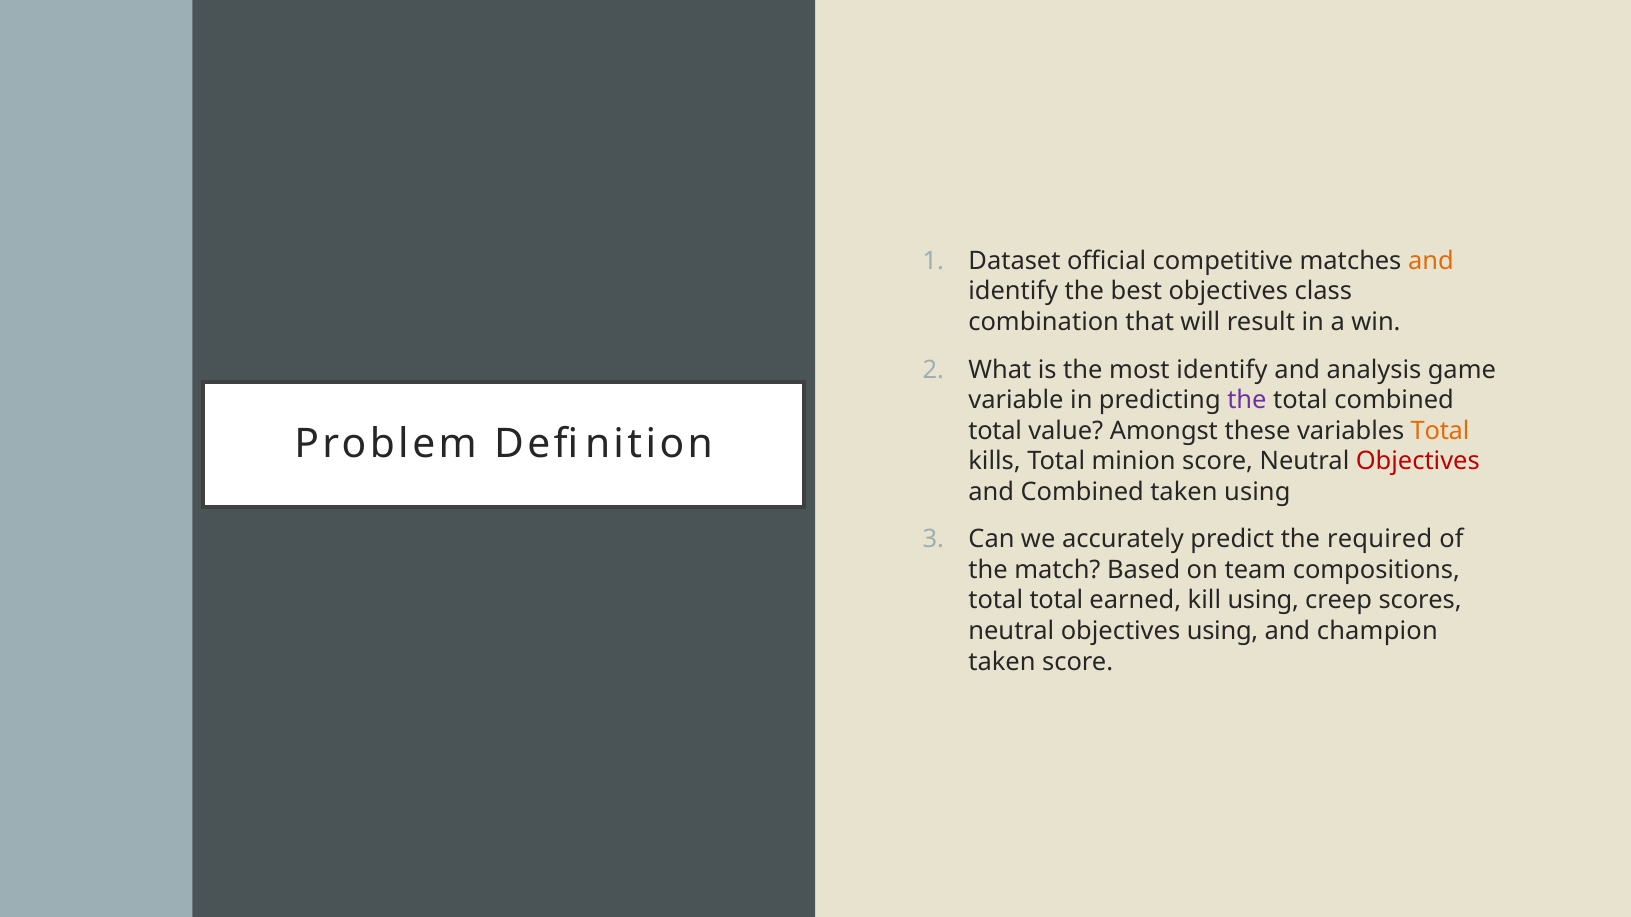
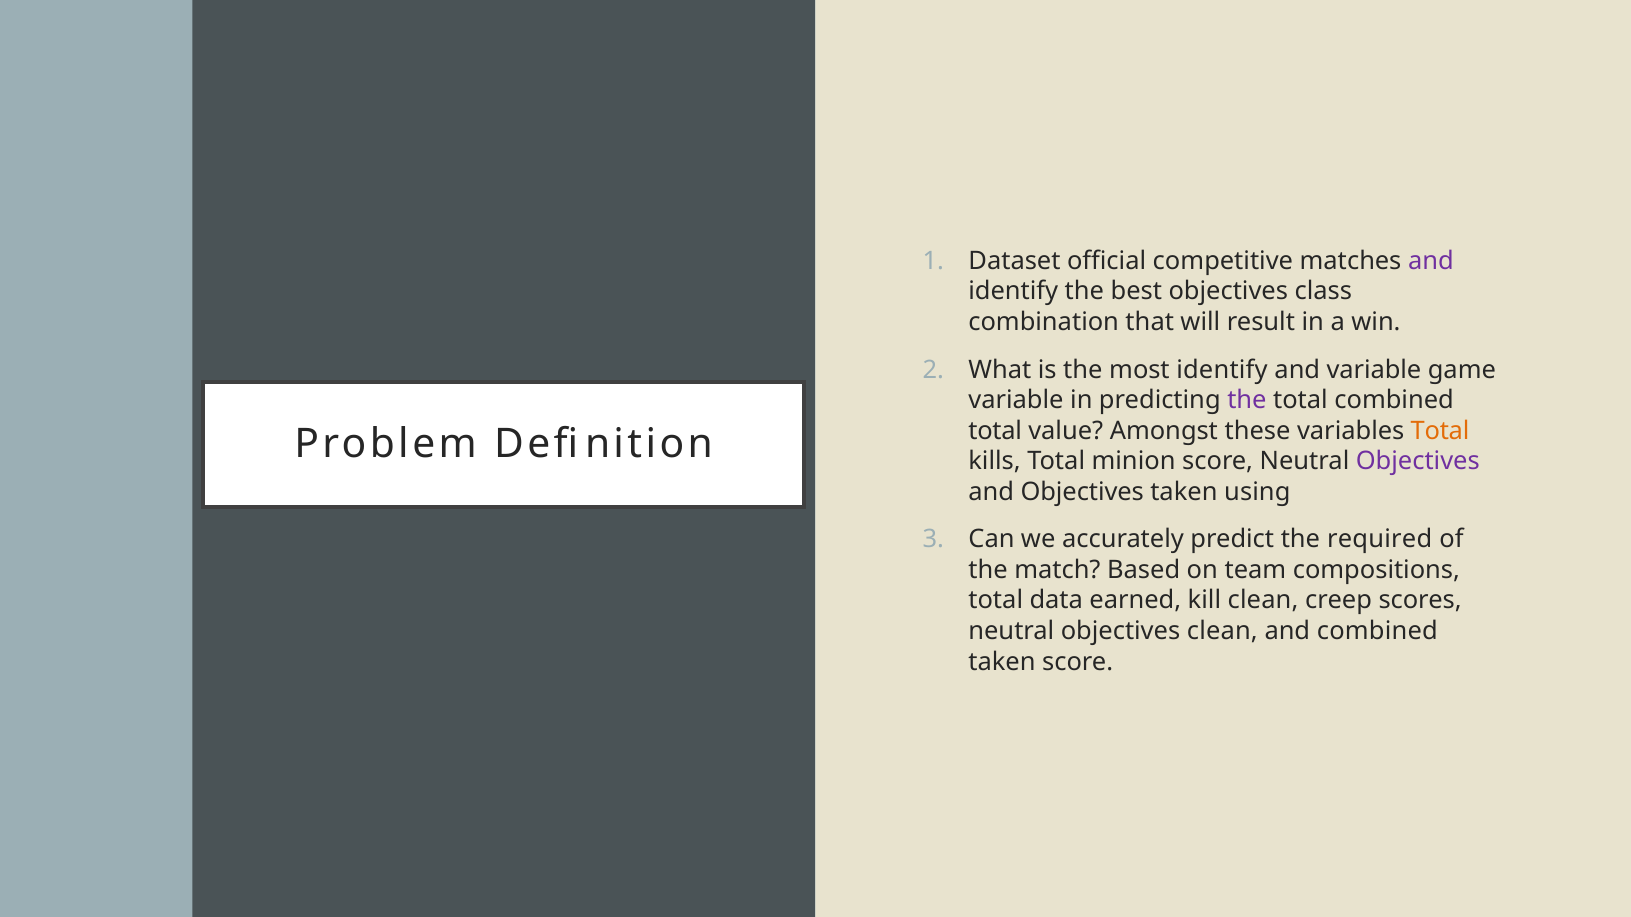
and colour: orange -> purple (1431, 261)
and analysis: analysis -> variable (1374, 370)
Objectives colour: red -> purple (1418, 462)
and Combined: Combined -> Objectives (1082, 492)
total total: total -> data (1056, 601)
kill using: using -> clean (1263, 601)
objectives using: using -> clean (1222, 631)
and champion: champion -> combined (1377, 631)
